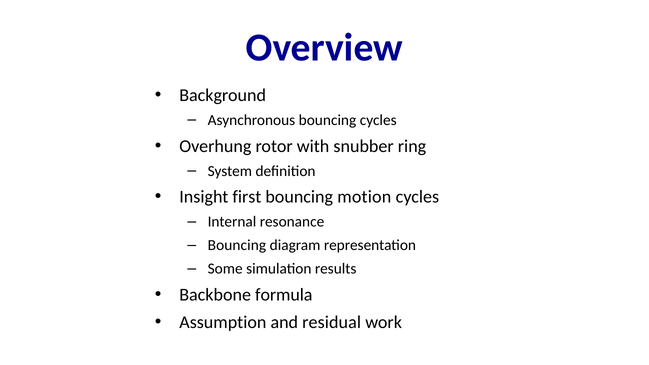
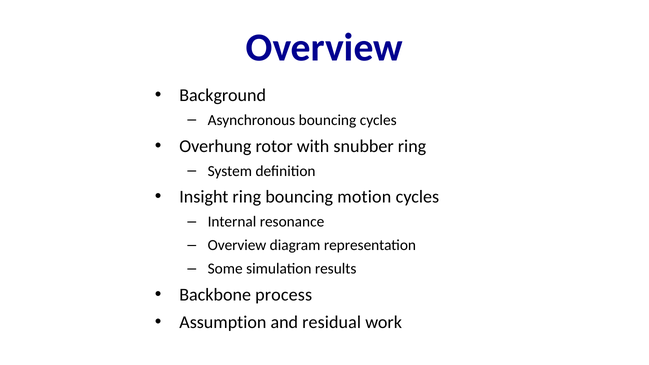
Insight first: first -> ring (247, 197)
Bouncing: Bouncing -> Overview (237, 245)
formula: formula -> process (284, 295)
